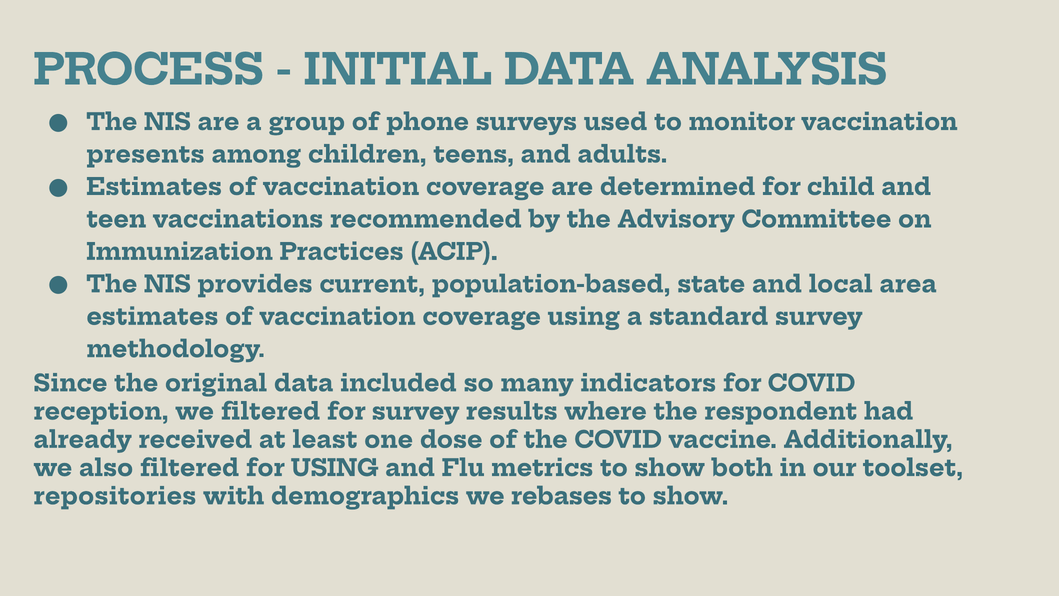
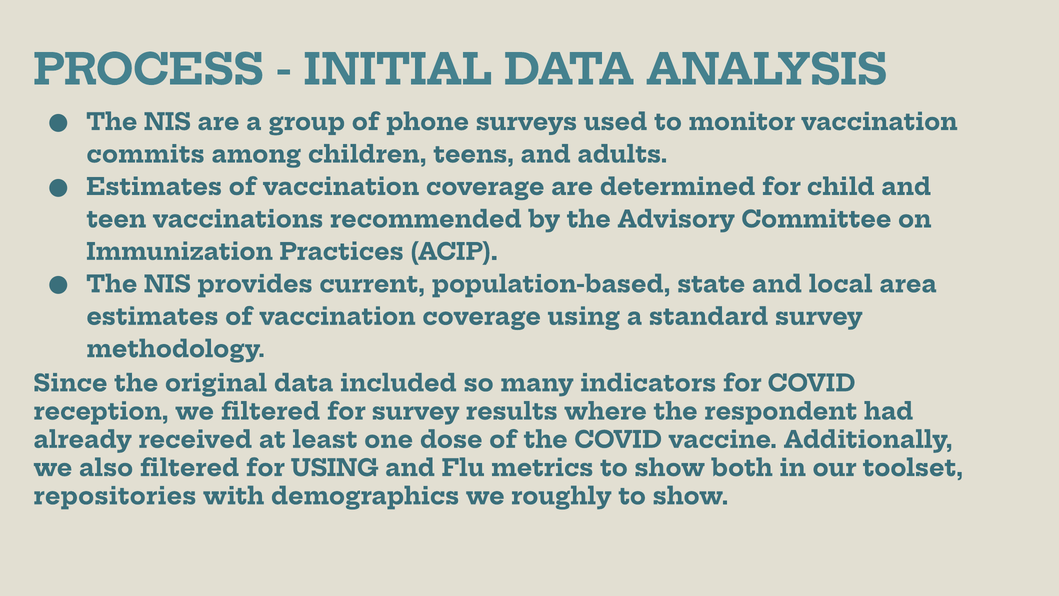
presents: presents -> commits (145, 155)
rebases: rebases -> roughly (561, 496)
